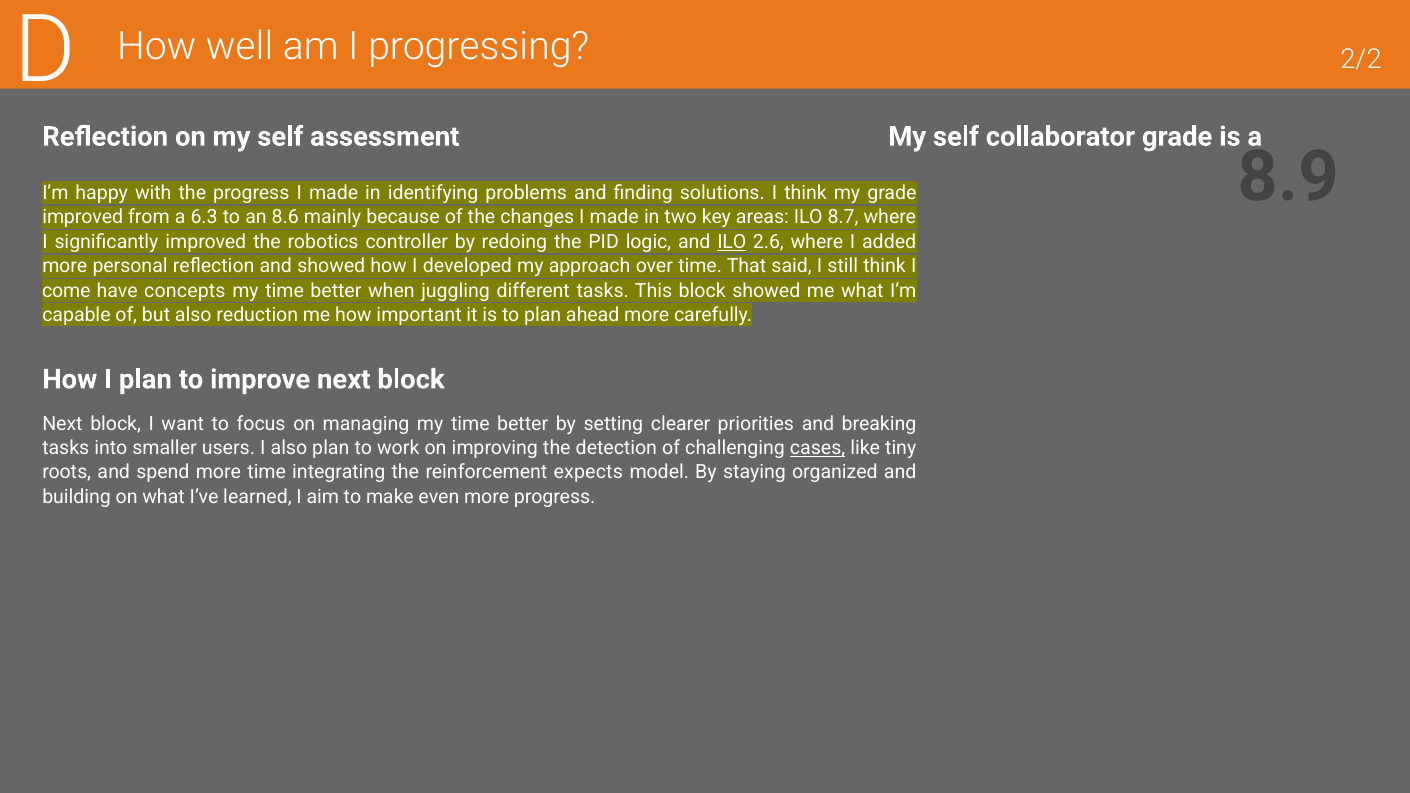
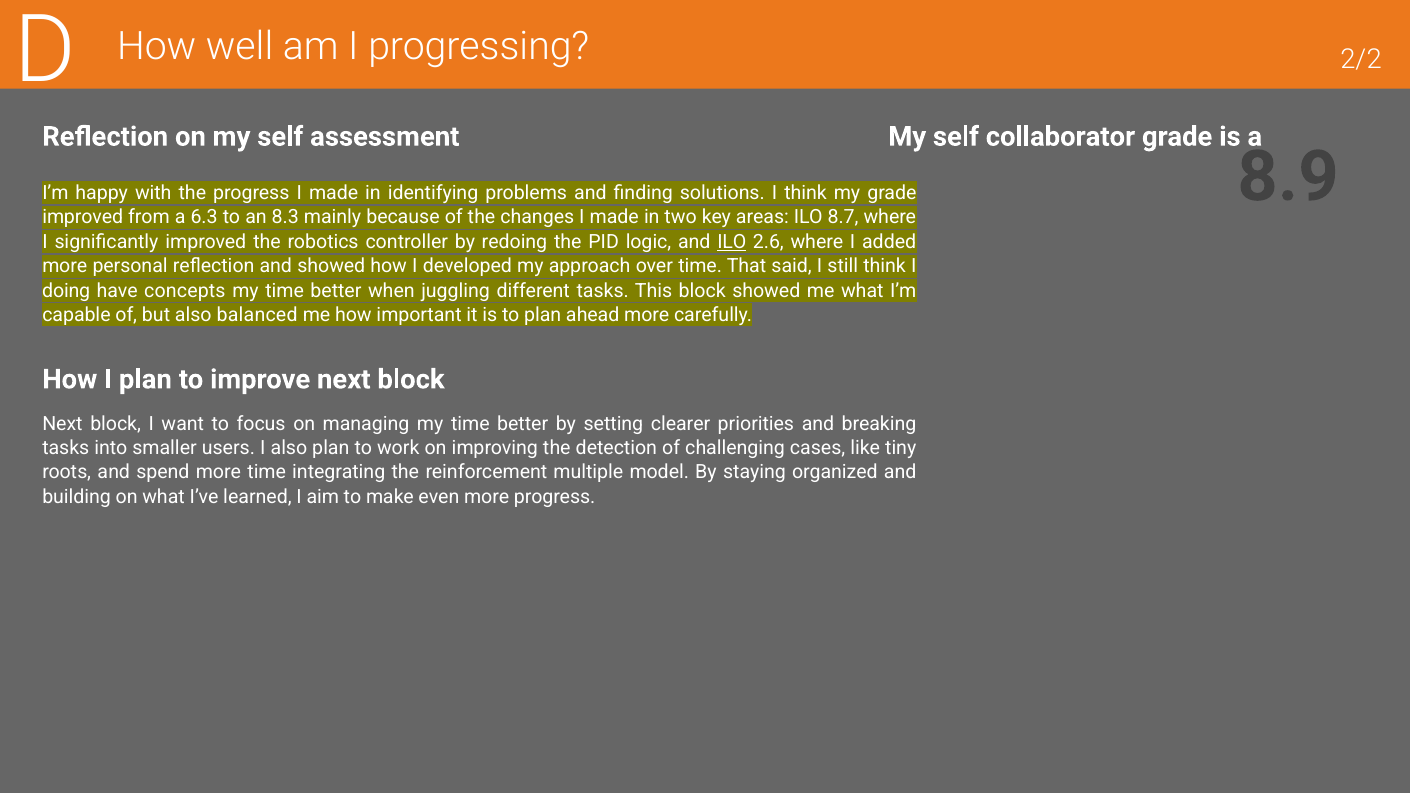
8.6: 8.6 -> 8.3 (285, 218)
come: come -> doing (66, 291)
reduction: reduction -> balanced (257, 315)
cases underline: present -> none (818, 448)
expects: expects -> multiple (588, 473)
